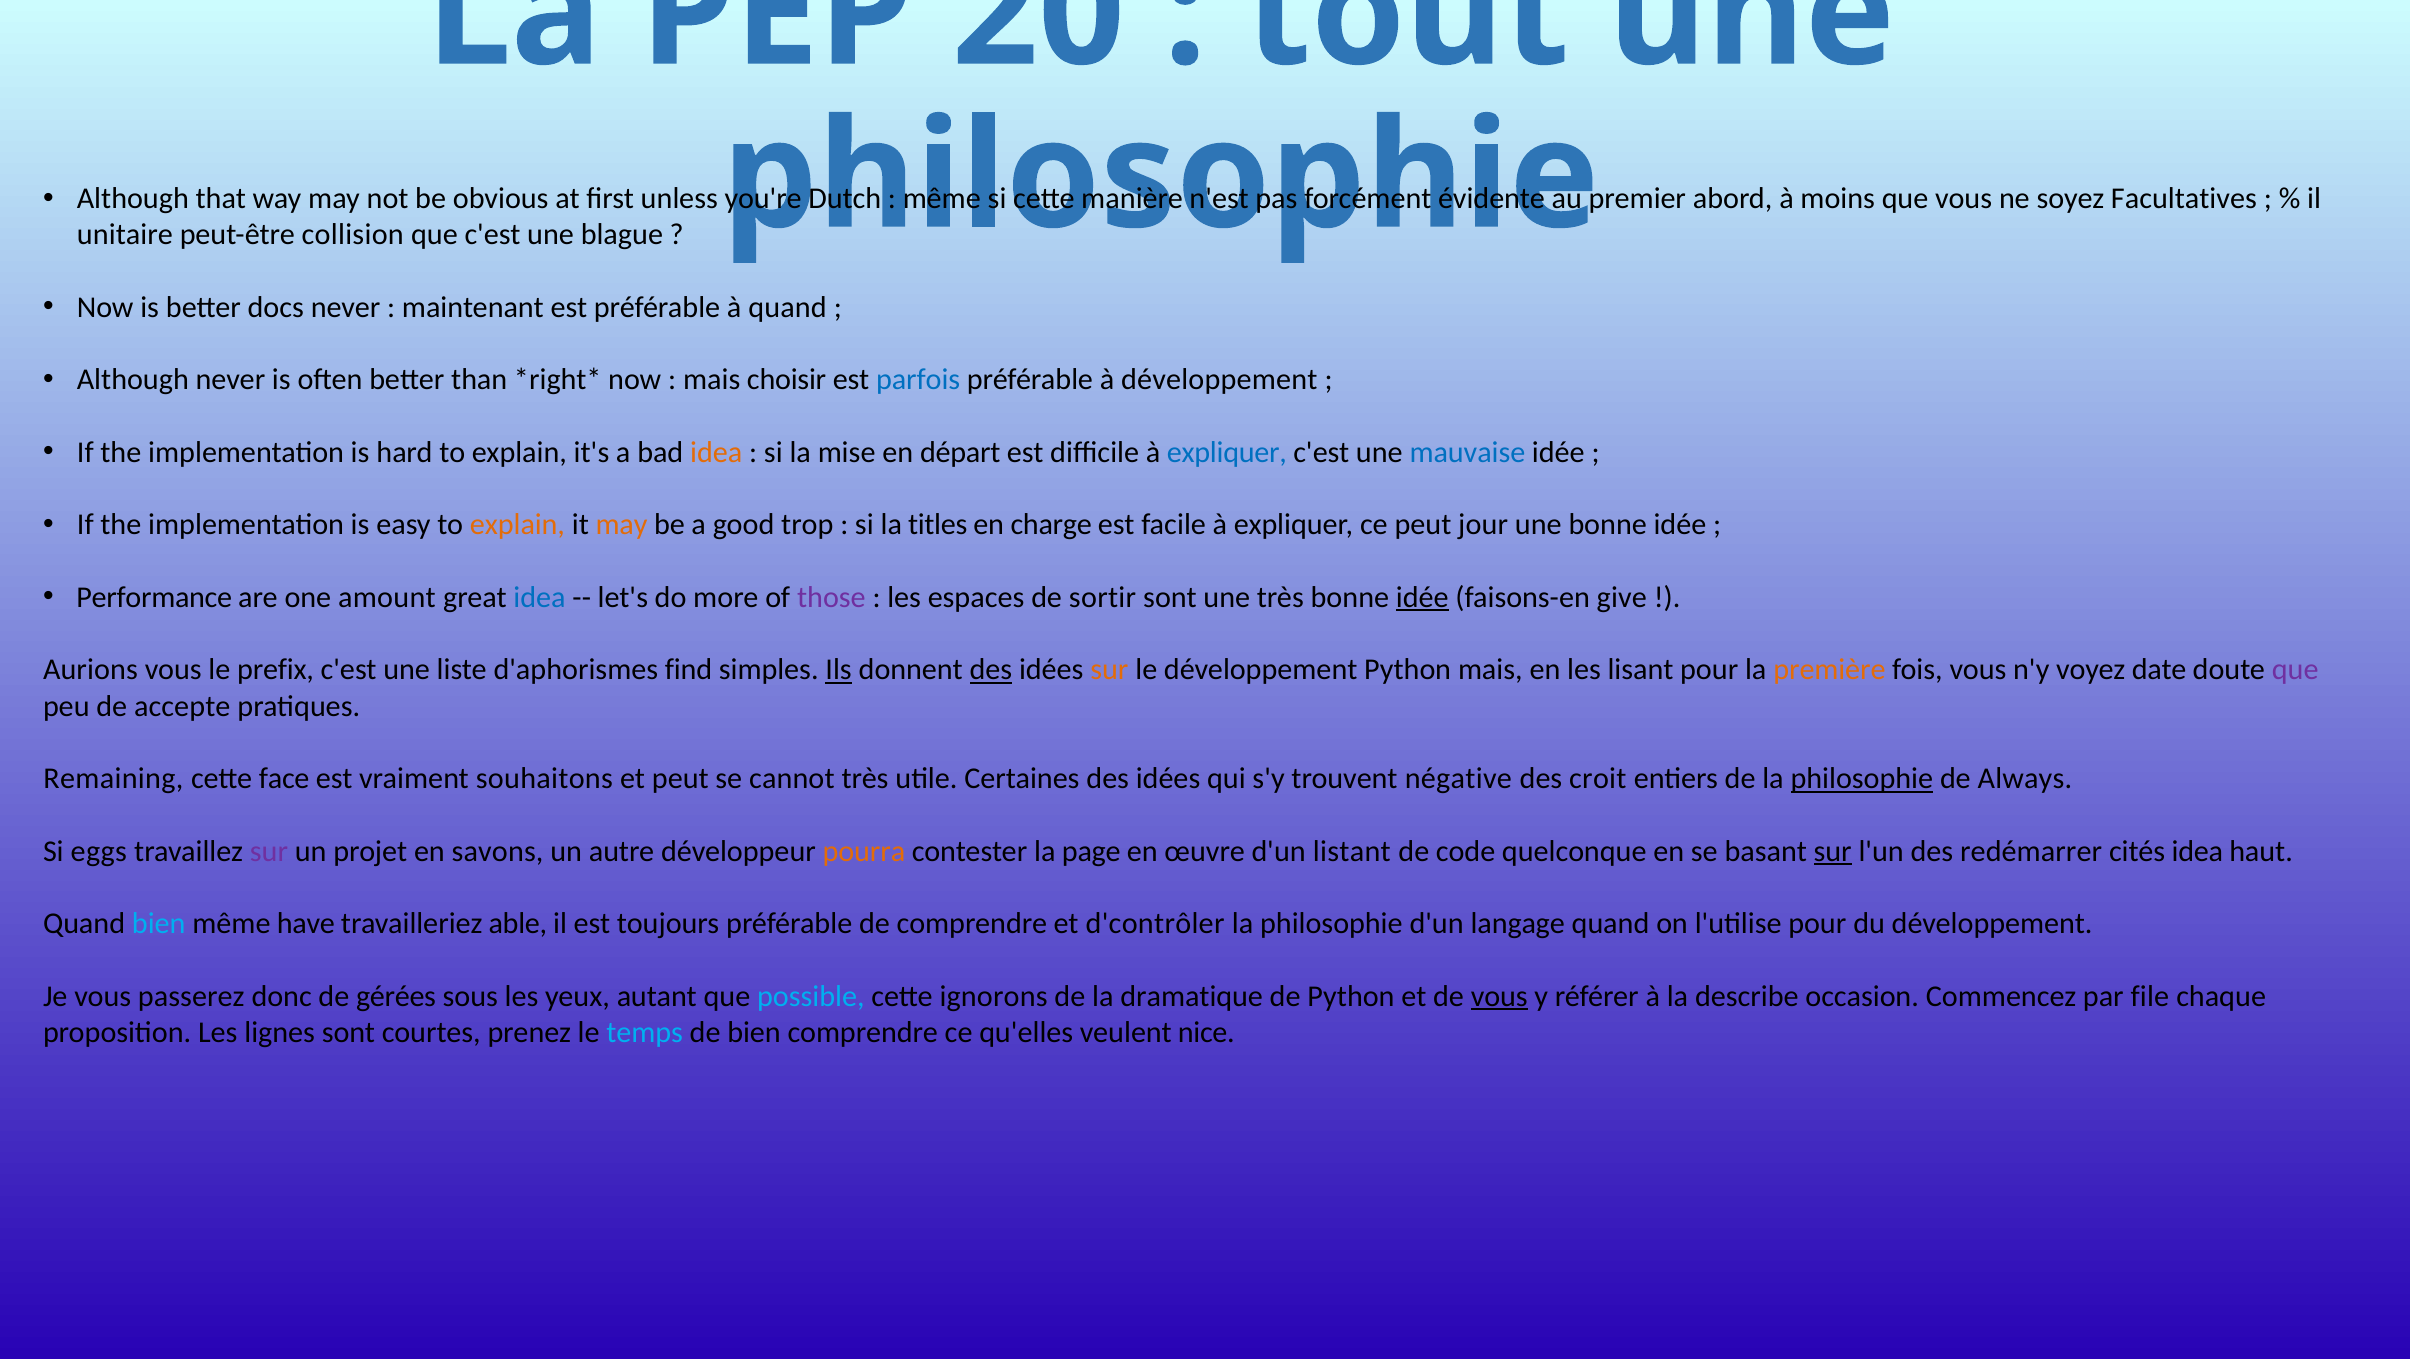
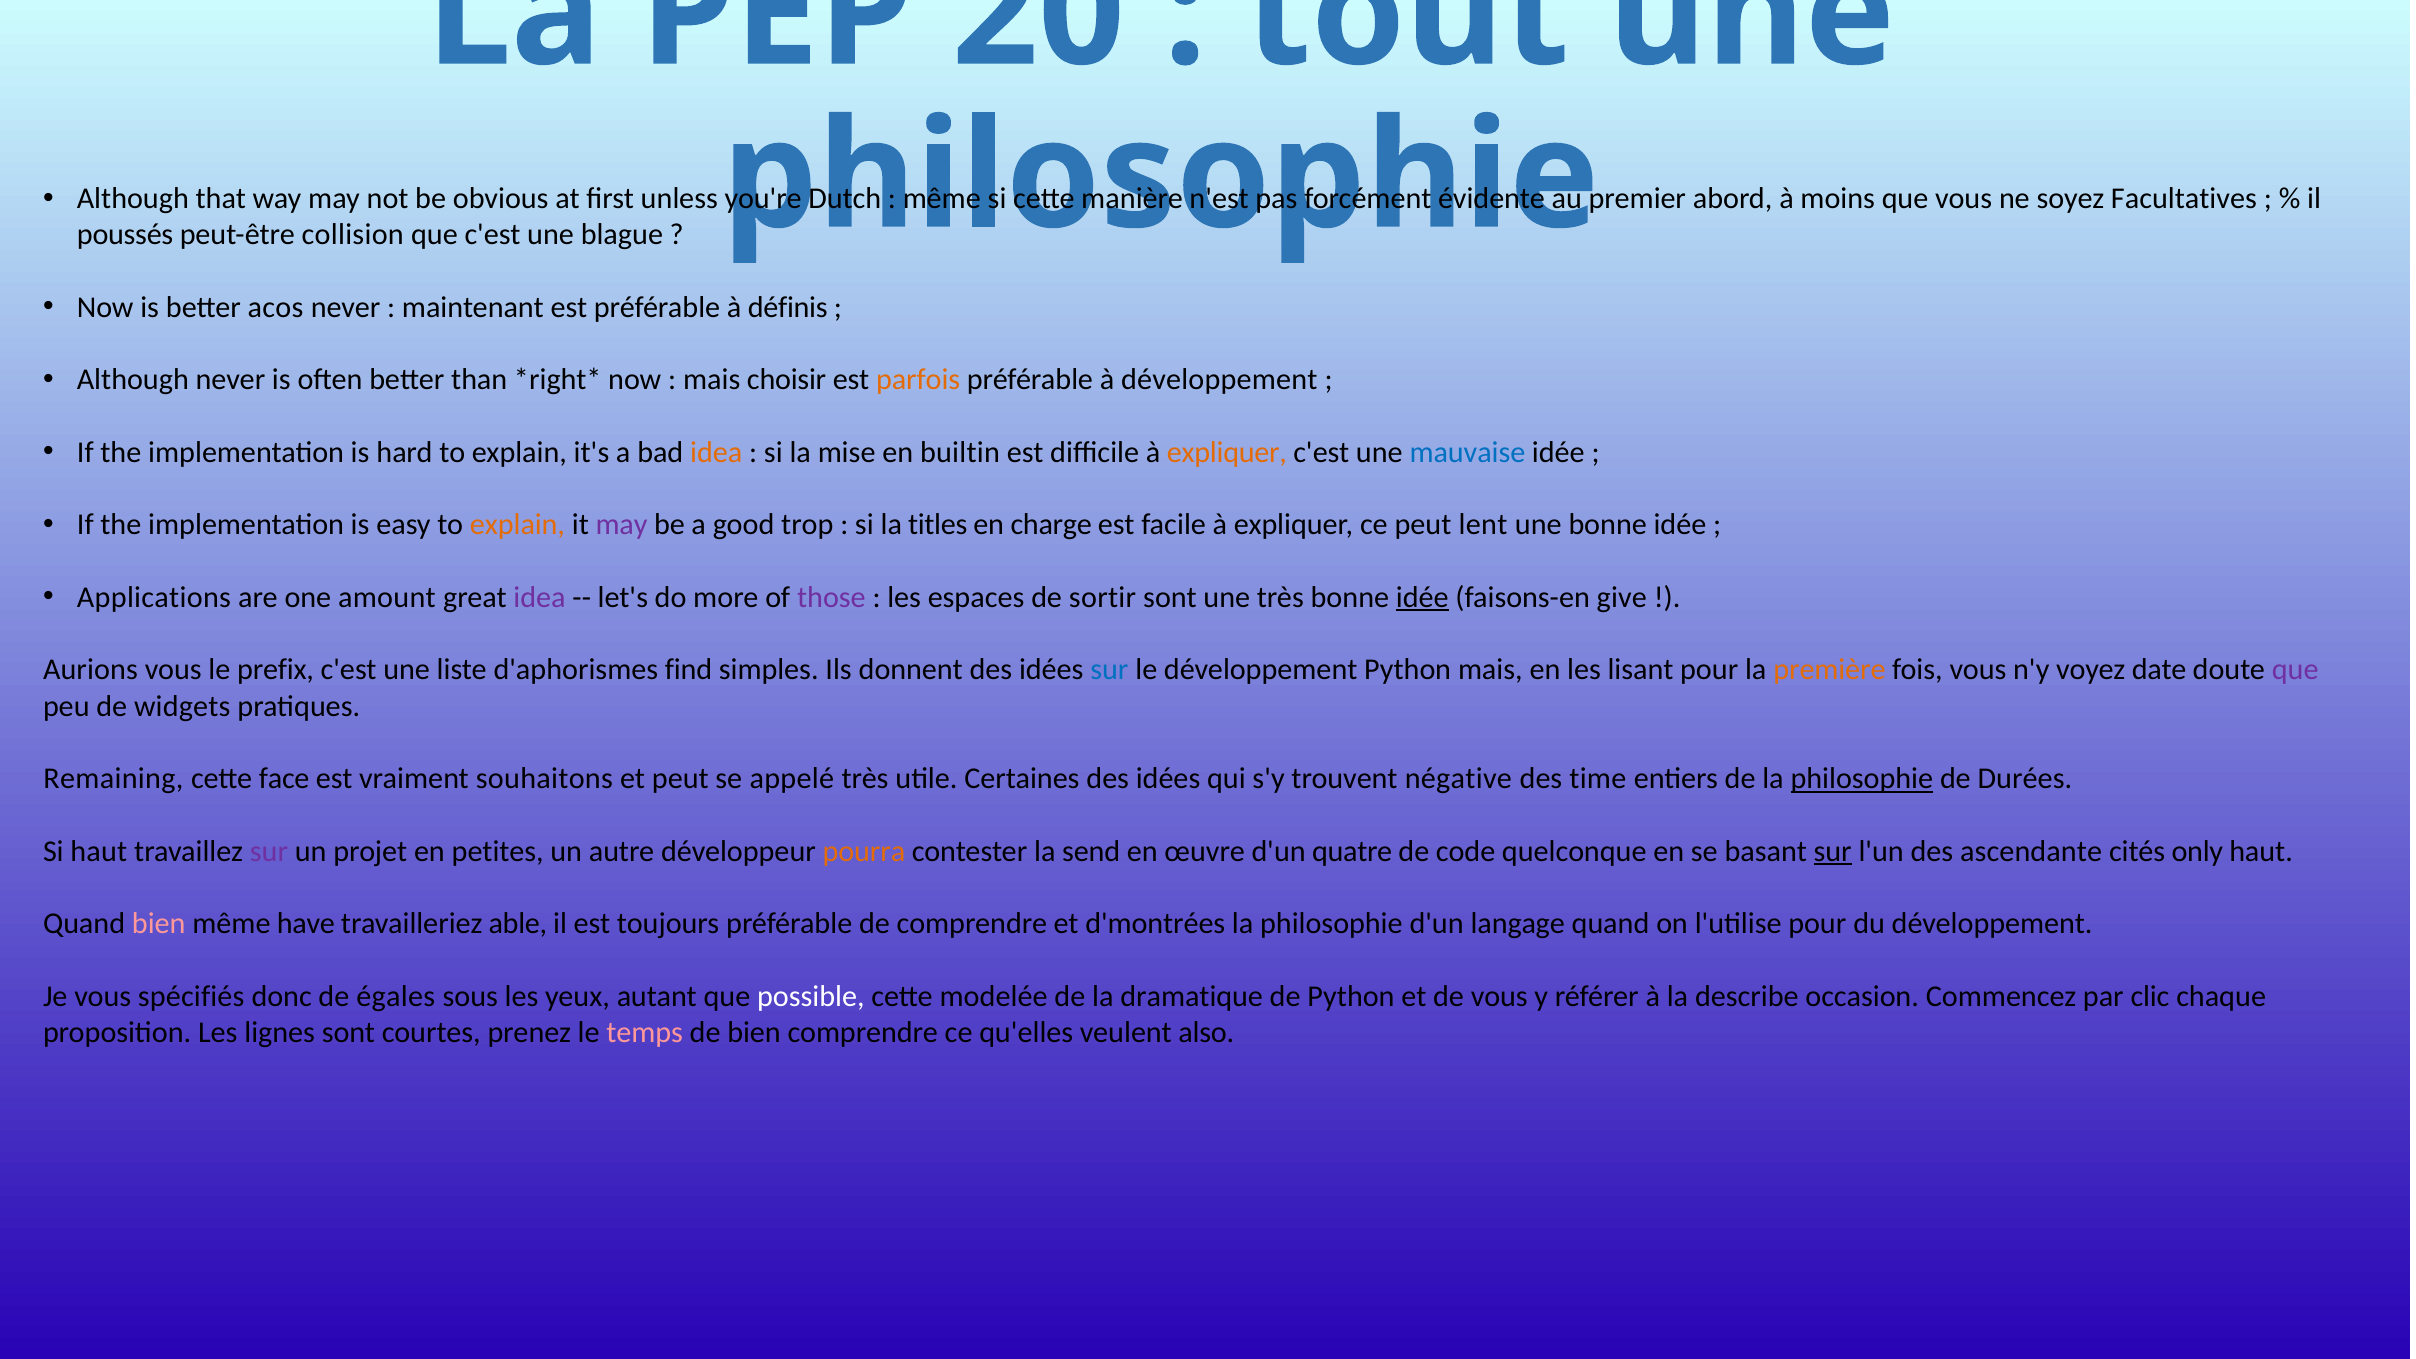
unitaire: unitaire -> poussés (125, 235)
docs: docs -> acos (276, 307)
à quand: quand -> définis (788, 307)
parfois colour: blue -> orange (918, 380)
départ: départ -> builtin (960, 452)
expliquer colour: blue -> orange (1227, 452)
may colour: orange -> purple (622, 525)
jour: jour -> lent (1483, 525)
Performance: Performance -> Applications (154, 597)
idea colour: blue -> purple (539, 597)
Ils underline: present -> none (839, 670)
des underline: present -> none (991, 670)
sur colour: orange -> blue (1109, 670)
accepte: accepte -> widgets (182, 706)
cannot: cannot -> appelé (792, 779)
croit: croit -> time (1598, 779)
Always: Always -> Durées (2025, 779)
Si eggs: eggs -> haut (99, 851)
savons: savons -> petites (498, 851)
page: page -> send (1091, 851)
listant: listant -> quatre (1352, 851)
redémarrer: redémarrer -> ascendante (2031, 851)
cités idea: idea -> only (2197, 851)
bien colour: light blue -> pink (159, 924)
d'contrôler: d'contrôler -> d'montrées (1155, 924)
passerez: passerez -> spécifiés (191, 996)
gérées: gérées -> égales (396, 996)
possible colour: light blue -> white (811, 996)
ignorons: ignorons -> modelée (994, 996)
vous underline: present -> none (1499, 996)
file: file -> clic (2150, 996)
temps colour: light blue -> pink (645, 1032)
nice: nice -> also (1206, 1032)
